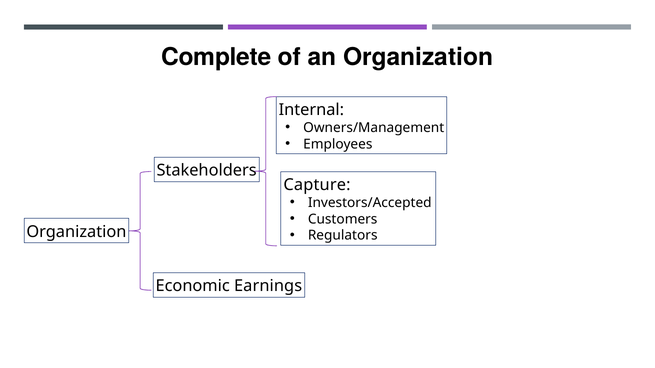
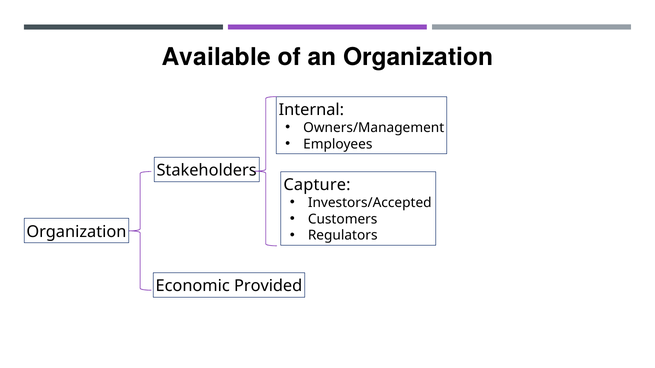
Complete: Complete -> Available (216, 57)
Earnings: Earnings -> Provided (268, 286)
